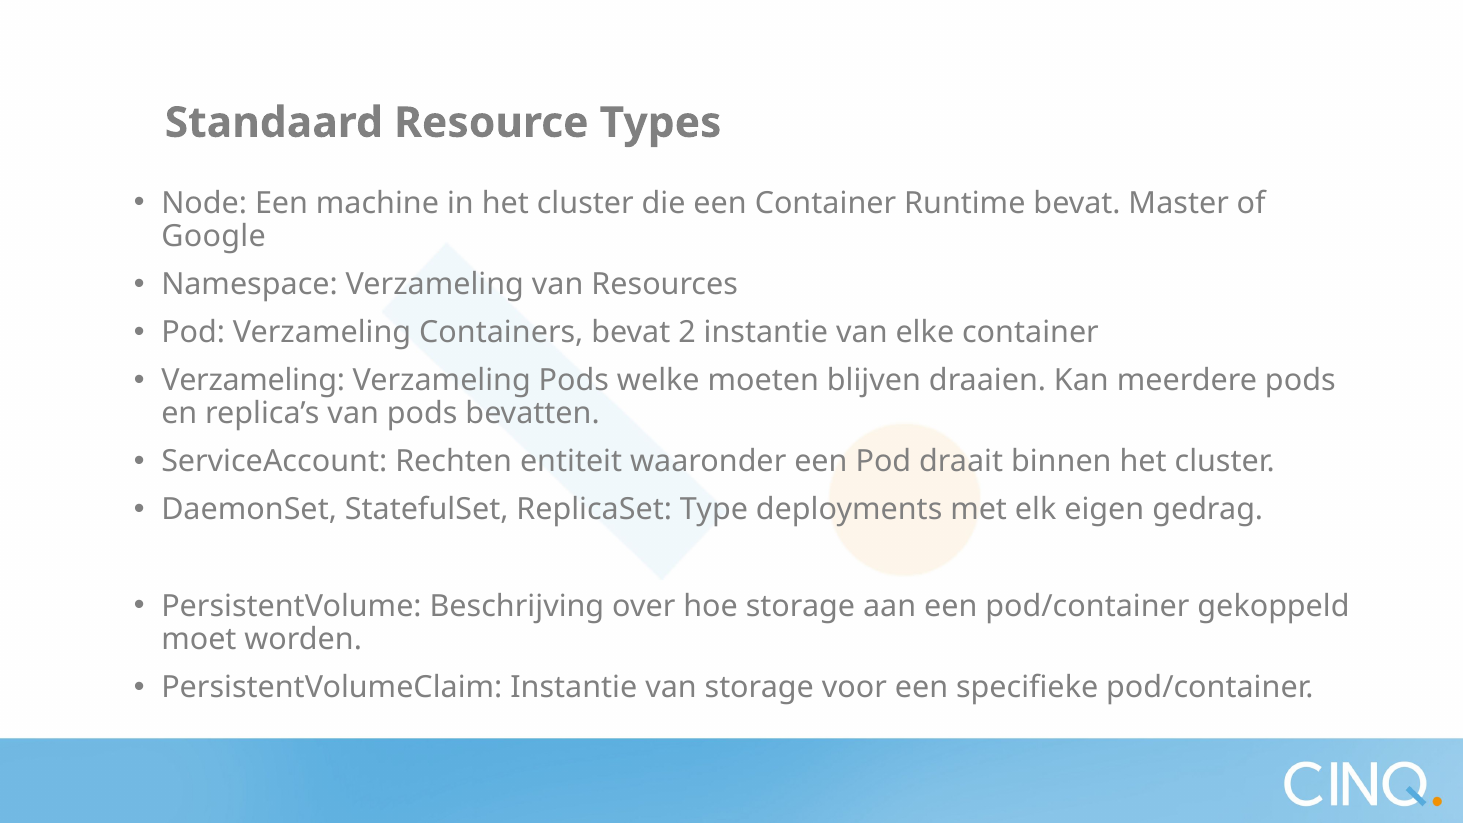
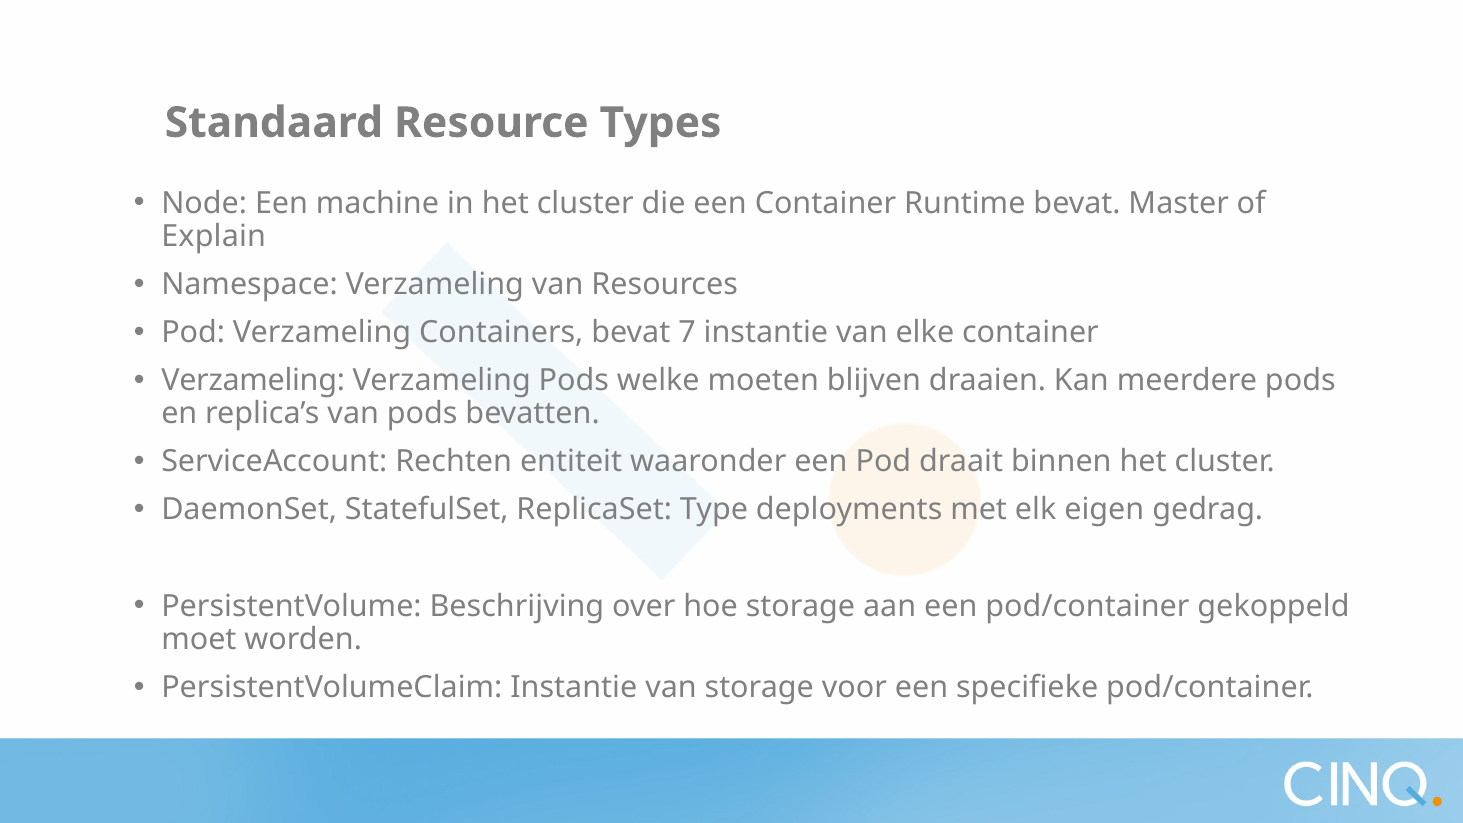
Google: Google -> Explain (214, 236)
2: 2 -> 7 (687, 332)
